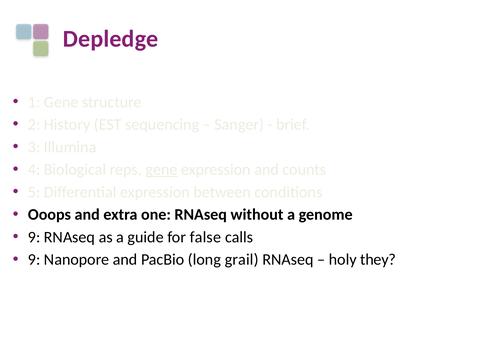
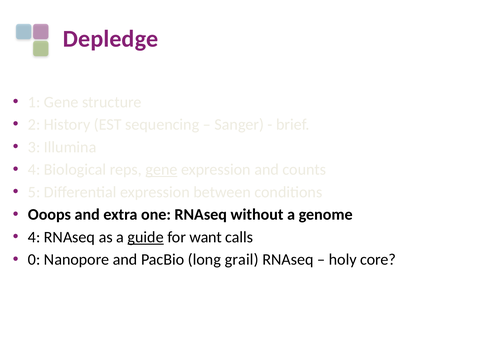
9: 9 -> 4 (34, 237)
guide underline: none -> present (146, 237)
false: false -> want (206, 237)
9: 9 -> 0 (34, 259)
they: they -> core (378, 259)
